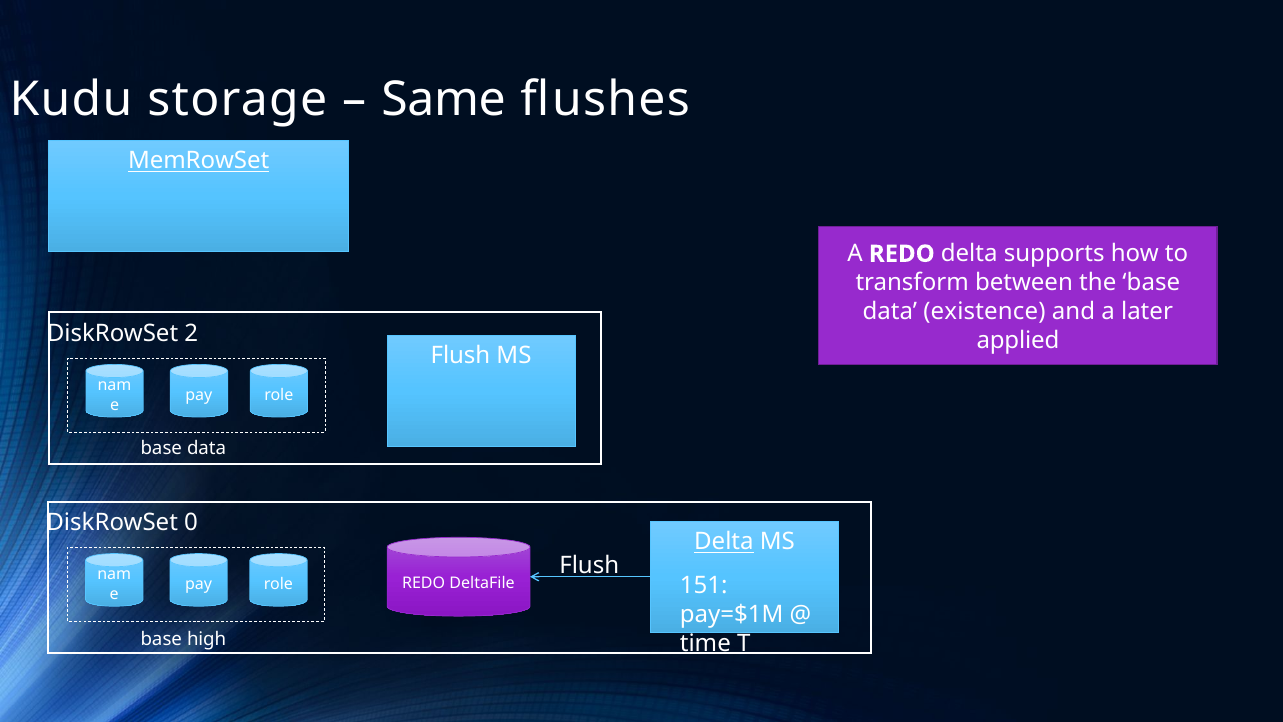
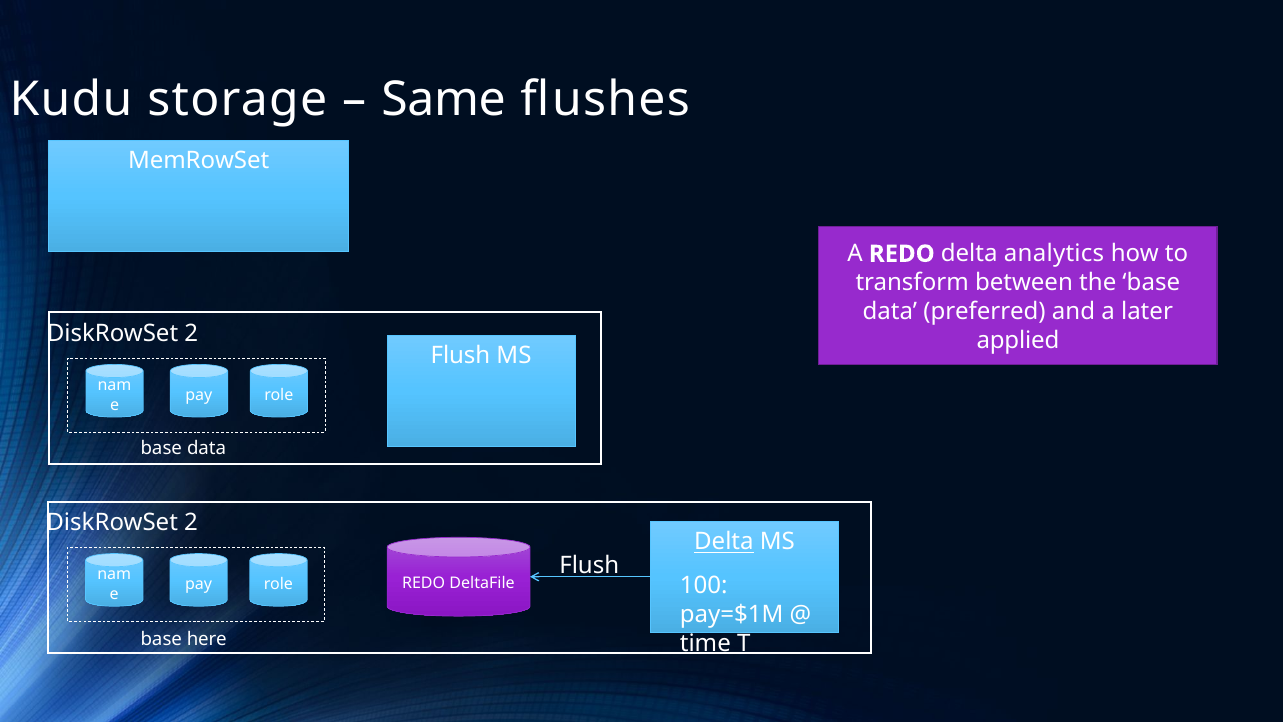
MemRowSet underline: present -> none (199, 161)
supports: supports -> analytics (1054, 254)
existence: existence -> preferred (985, 312)
0: 0 -> 2 (191, 522)
151: 151 -> 100 (704, 586)
high: high -> here (207, 639)
